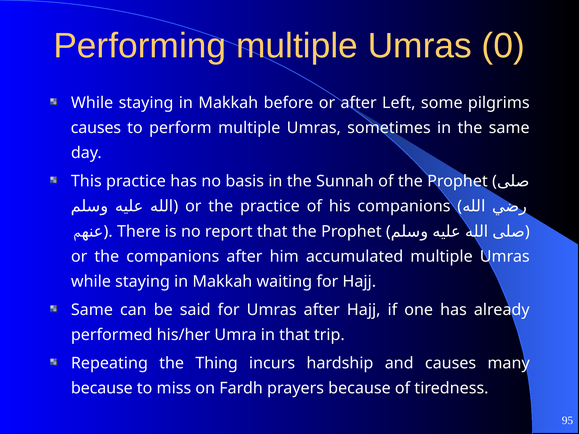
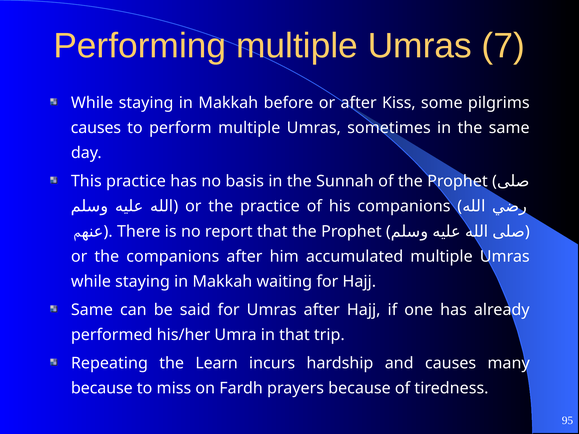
0: 0 -> 7 (503, 46)
Left: Left -> Kiss (399, 103)
Thing: Thing -> Learn (217, 363)
